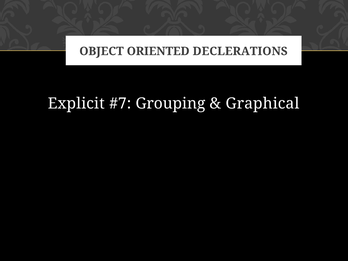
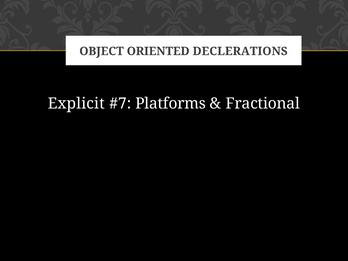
Grouping: Grouping -> Platforms (171, 104)
Graphical: Graphical -> Fractional (263, 104)
